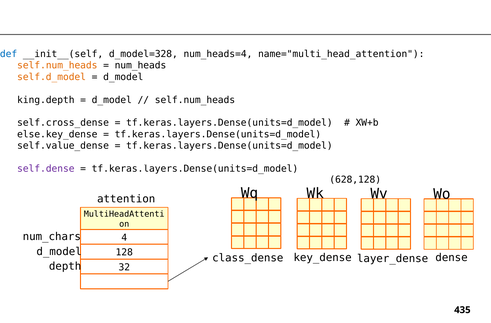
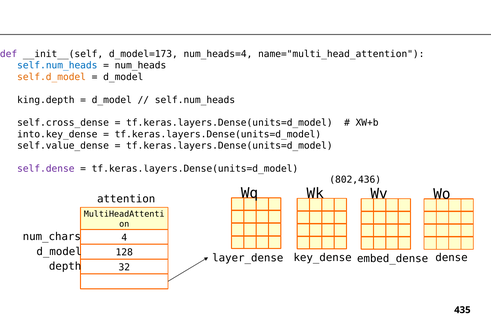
def colour: blue -> purple (9, 54)
d_model=328: d_model=328 -> d_model=173 (143, 54)
self.num_heads colour: orange -> blue (57, 65)
else.key_dense: else.key_dense -> into.key_dense (57, 134)
628,128: 628,128 -> 802,436 (355, 179)
class_dense: class_dense -> layer_dense (248, 258)
layer_dense: layer_dense -> embed_dense (393, 258)
